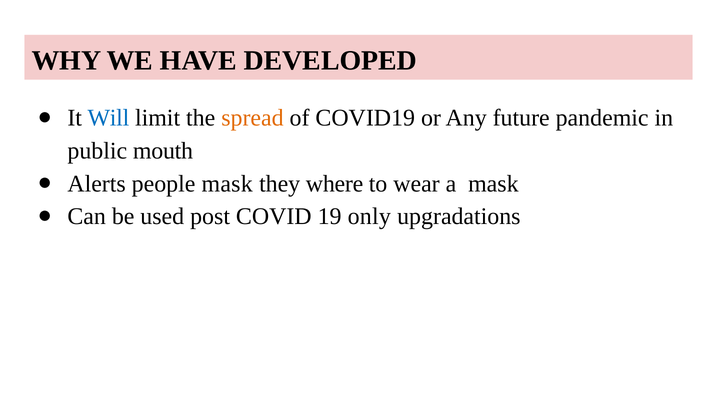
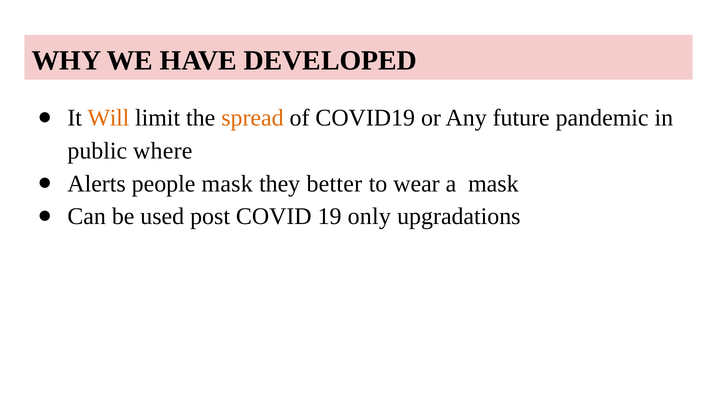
Will colour: blue -> orange (108, 118)
mouth: mouth -> where (163, 151)
where: where -> better (334, 184)
